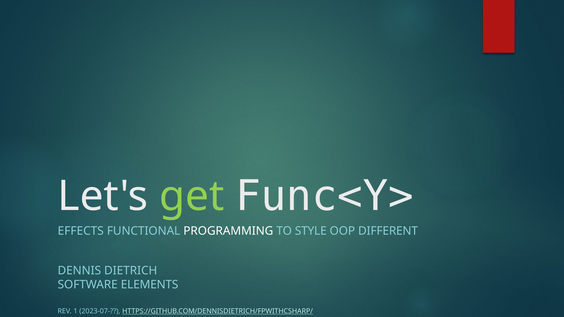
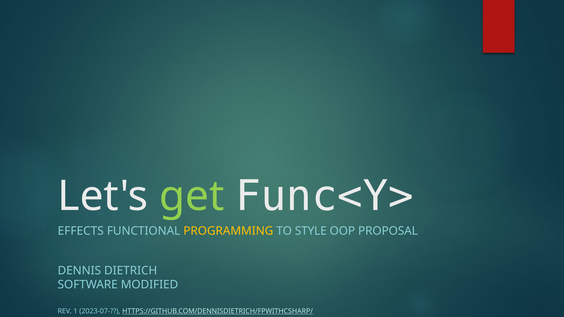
PROGRAMMING colour: white -> yellow (228, 231)
DIFFERENT: DIFFERENT -> PROPOSAL (388, 231)
ELEMENTS: ELEMENTS -> MODIFIED (150, 285)
